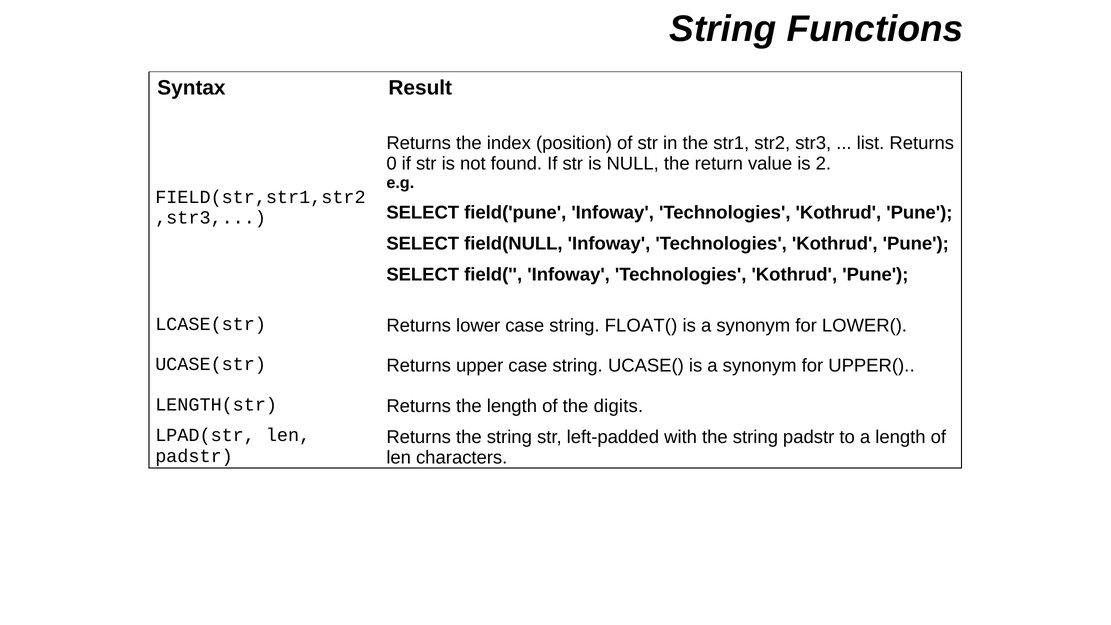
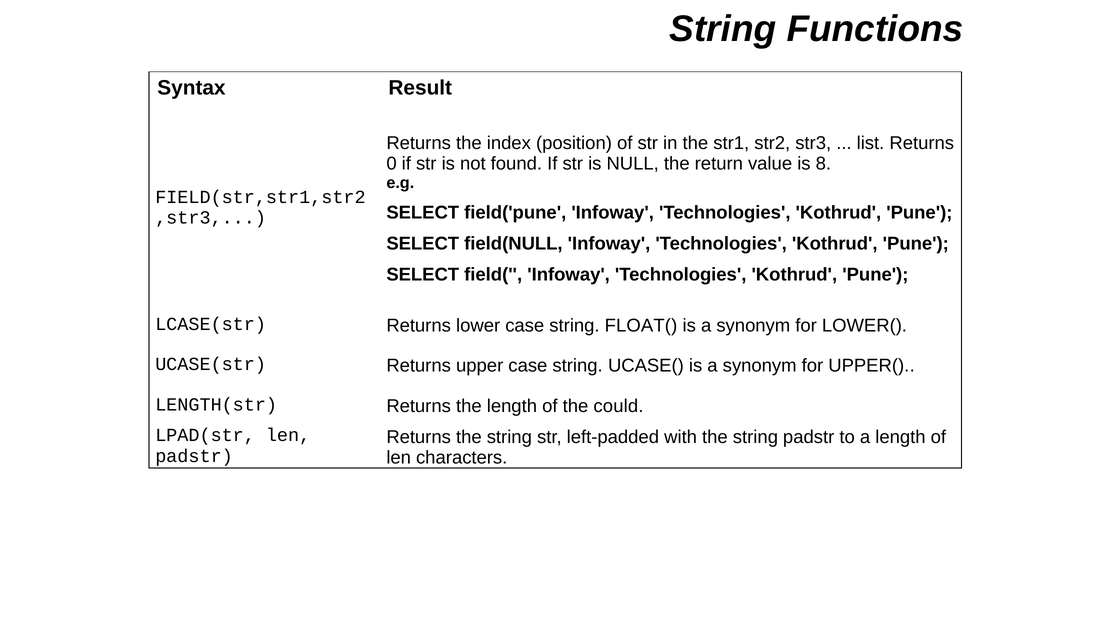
2: 2 -> 8 (823, 164)
digits: digits -> could (618, 406)
